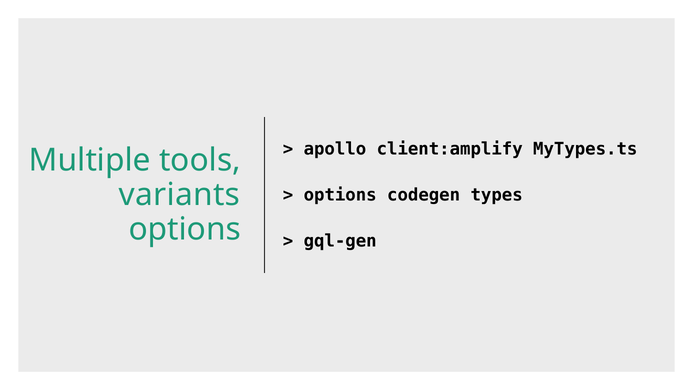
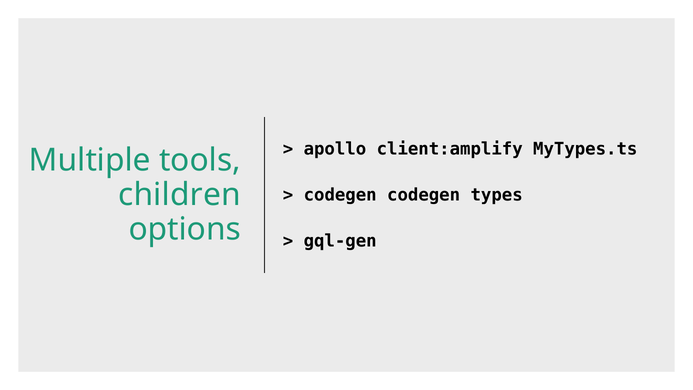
variants: variants -> children (179, 195)
options: options -> codegen (340, 195)
